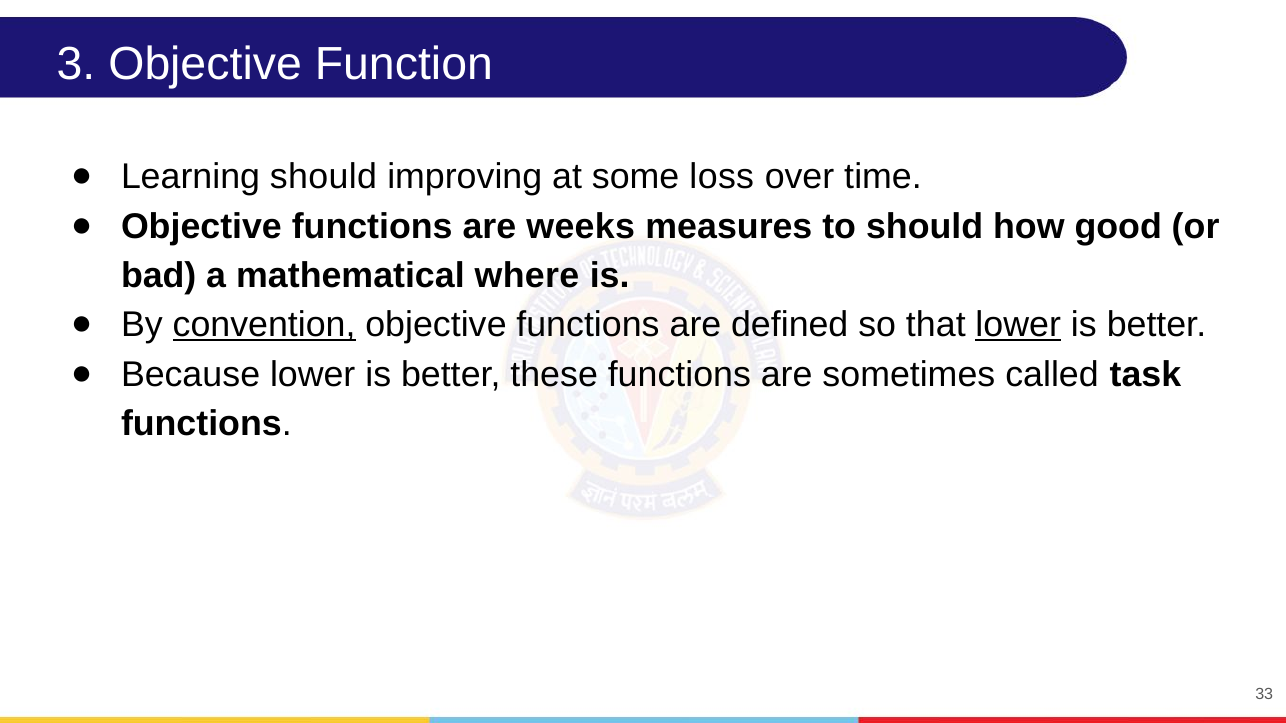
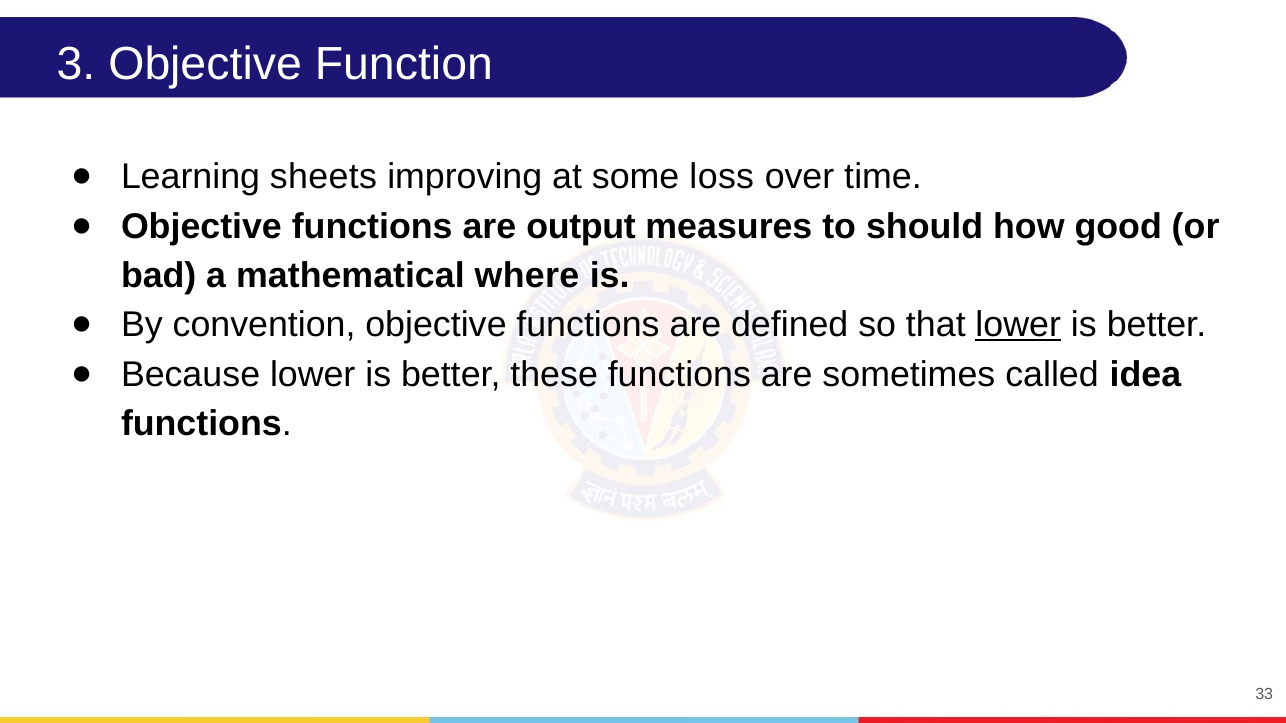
Learning should: should -> sheets (323, 177)
weeks: weeks -> output (581, 226)
convention underline: present -> none (264, 325)
task: task -> idea (1145, 374)
